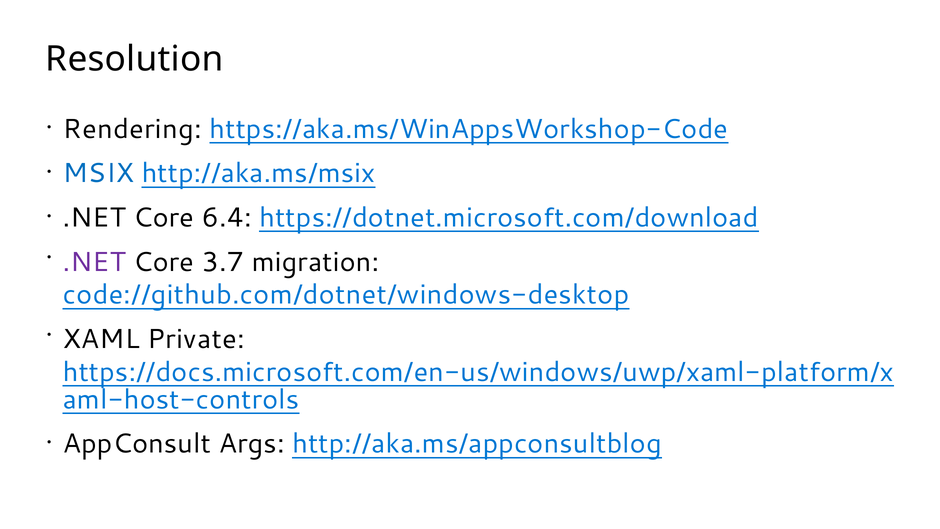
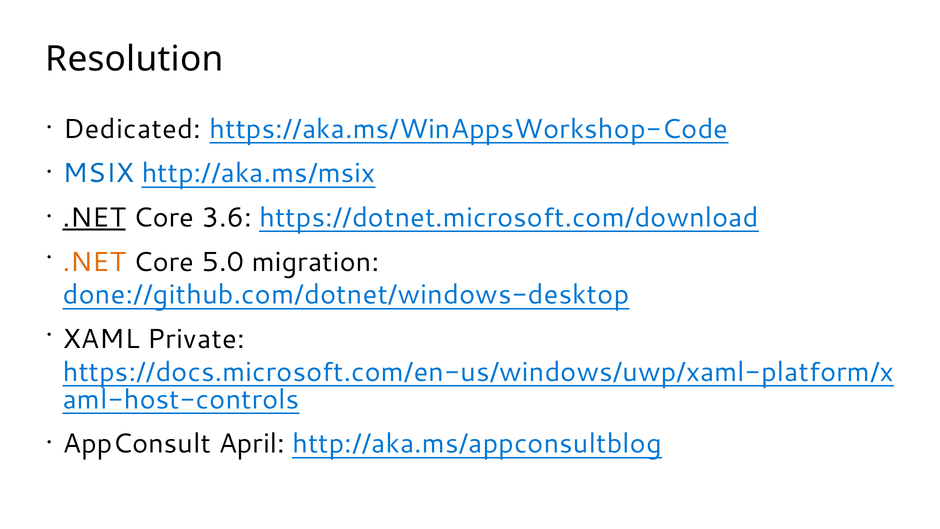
Rendering: Rendering -> Dedicated (132, 129)
.NET underline: none -> present (94, 218)
6.4: 6.4 -> 3.6 (227, 218)
.NET colour: purple -> orange (94, 262)
3.7: 3.7 -> 5.0 (223, 262)
code://github.com/dotnet/windows-desktop: code://github.com/dotnet/windows-desktop -> done://github.com/dotnet/windows-desktop (346, 295)
Args: Args -> April (252, 444)
